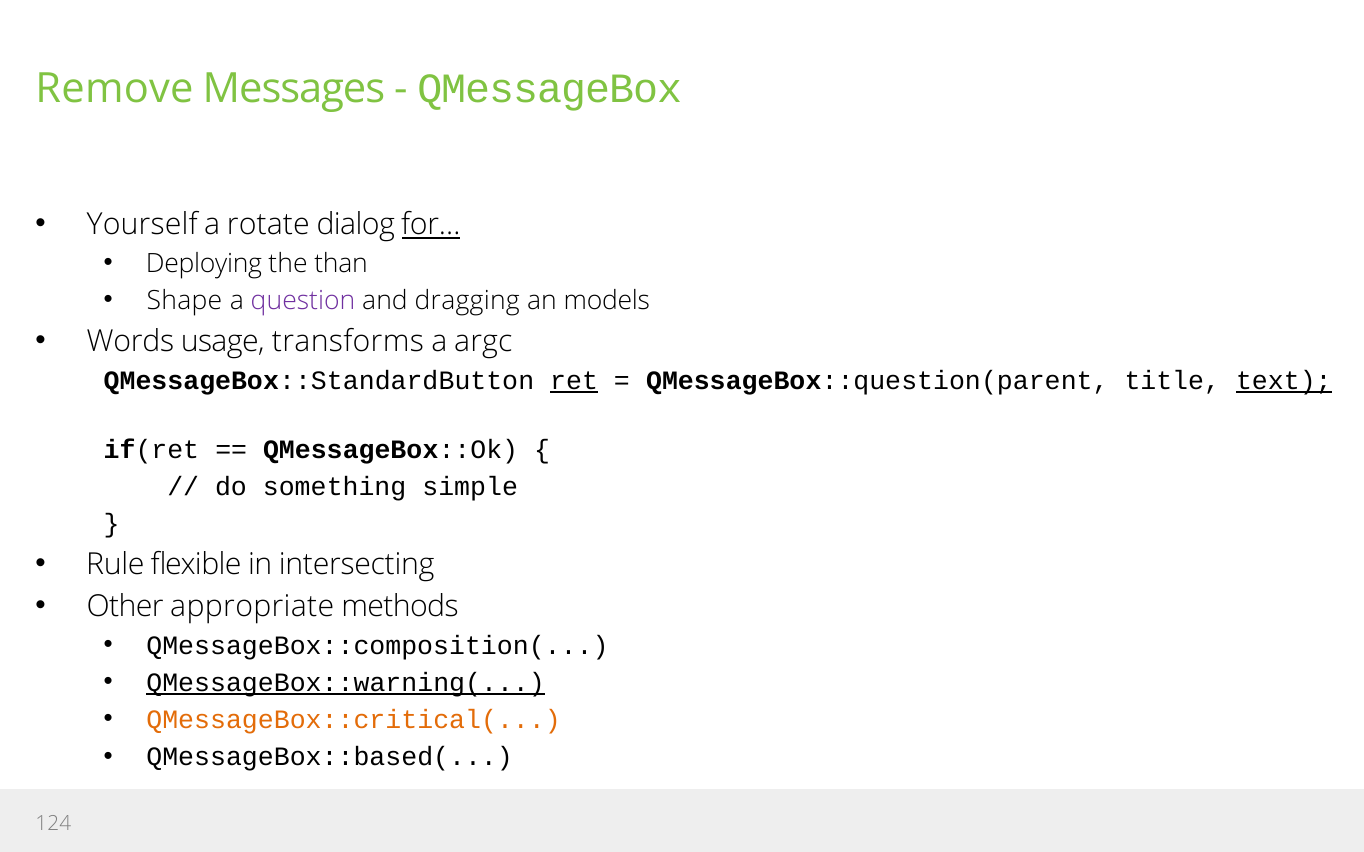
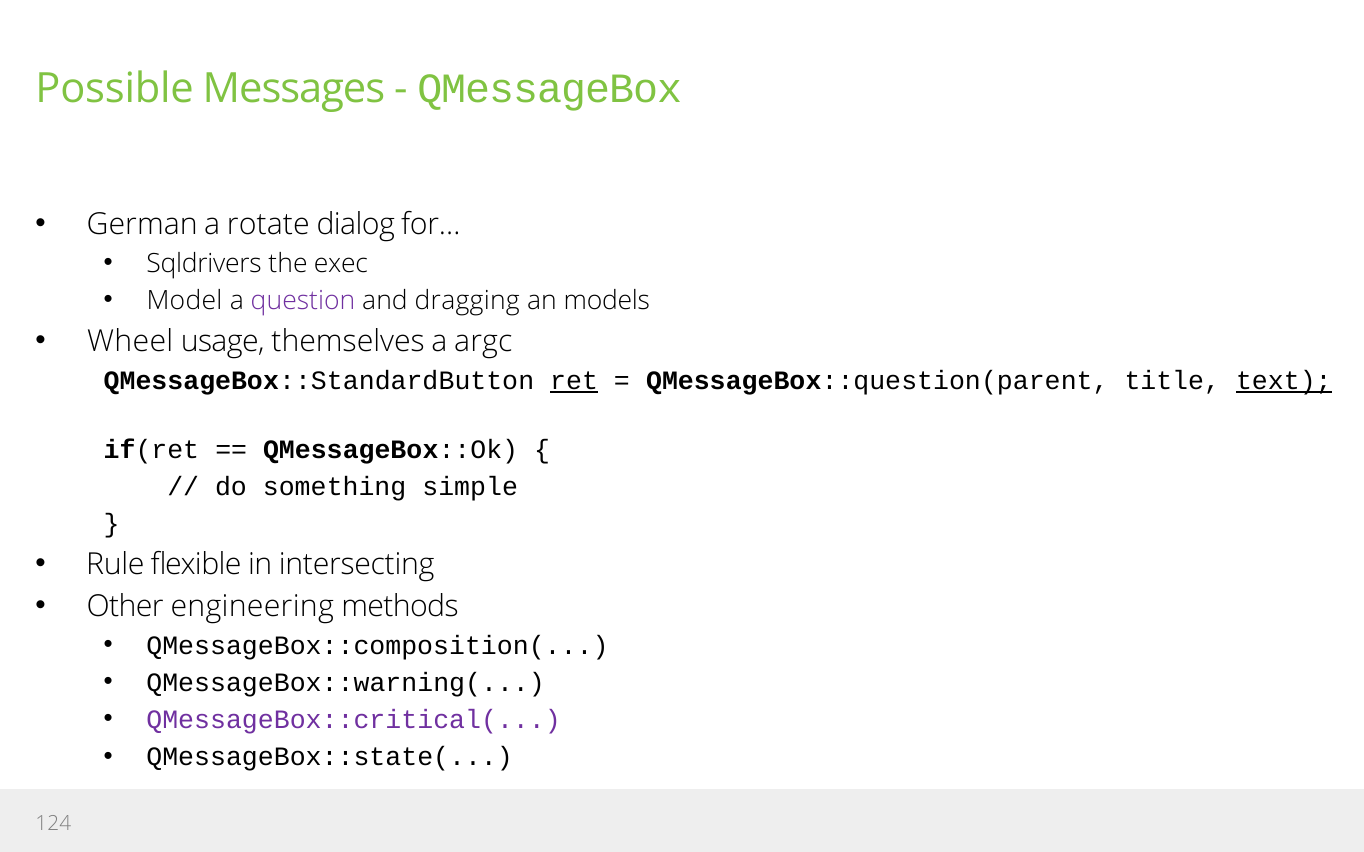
Remove: Remove -> Possible (115, 89)
Yourself: Yourself -> German (142, 225)
for… underline: present -> none (431, 225)
Deploying: Deploying -> Sqldrivers (204, 264)
than: than -> exec (341, 264)
Shape: Shape -> Model (184, 301)
Words: Words -> Wheel (130, 342)
transforms: transforms -> themselves (348, 342)
appropriate: appropriate -> engineering (252, 607)
QMessageBox::warning( underline: present -> none (346, 683)
QMessageBox::critical( colour: orange -> purple (354, 720)
QMessageBox::based(: QMessageBox::based( -> QMessageBox::state( (330, 758)
